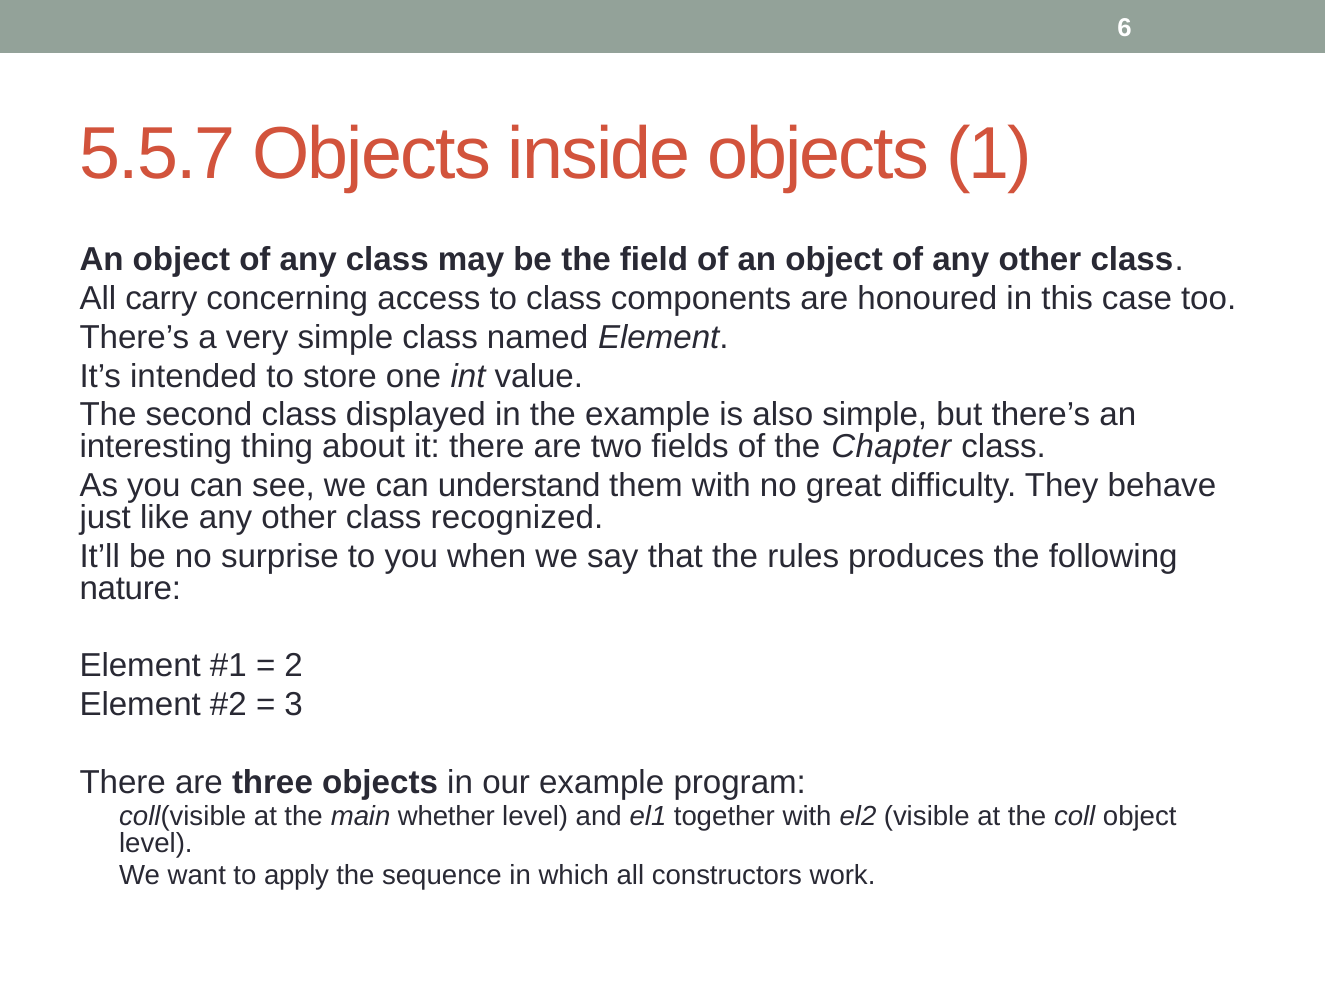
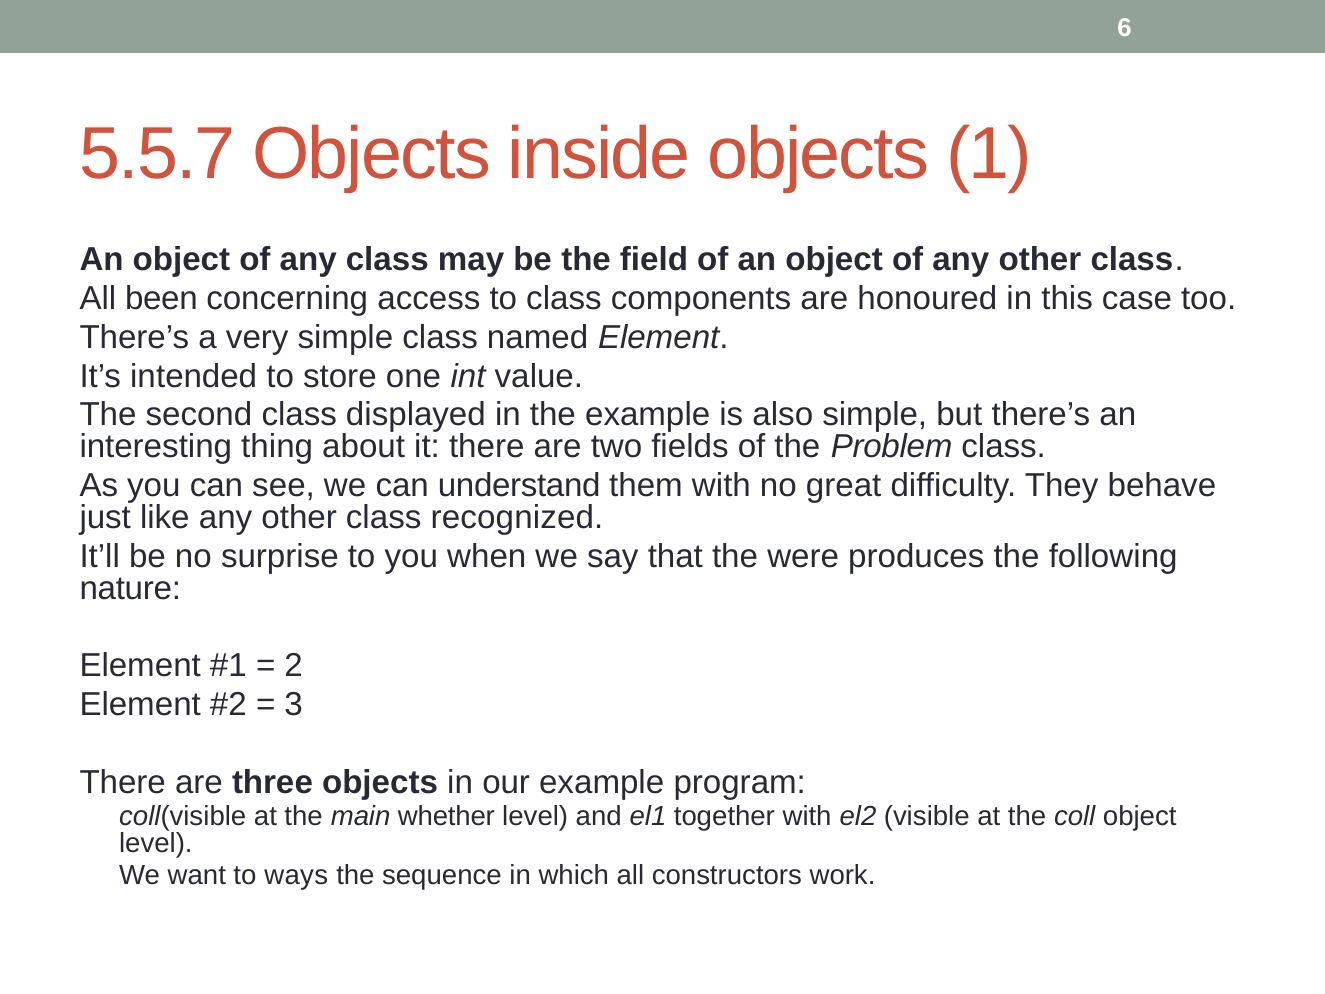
carry: carry -> been (161, 298)
Chapter: Chapter -> Problem (892, 447)
rules: rules -> were (803, 556)
apply: apply -> ways (296, 875)
